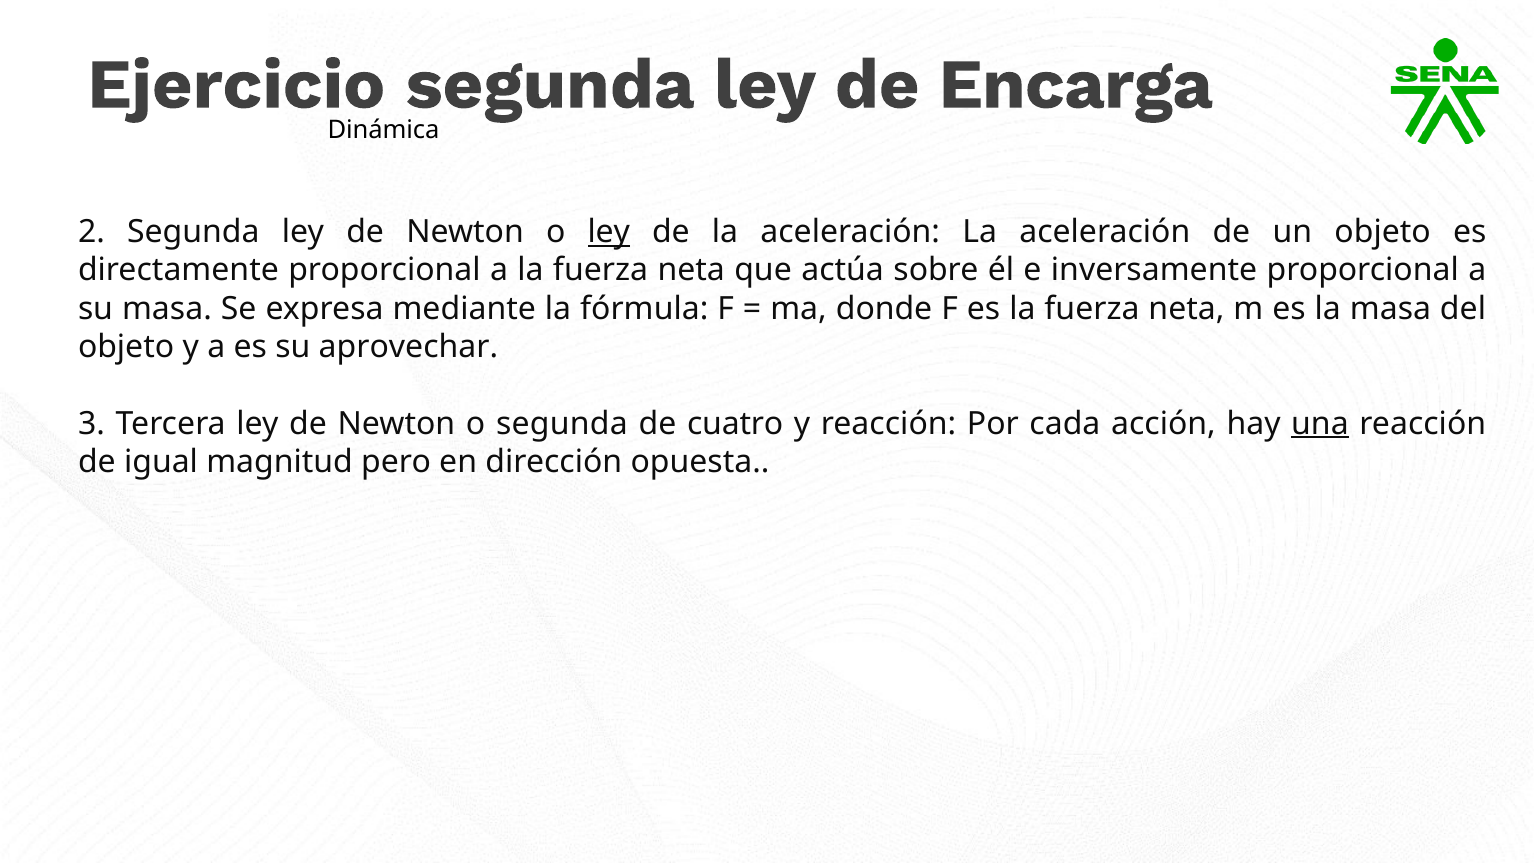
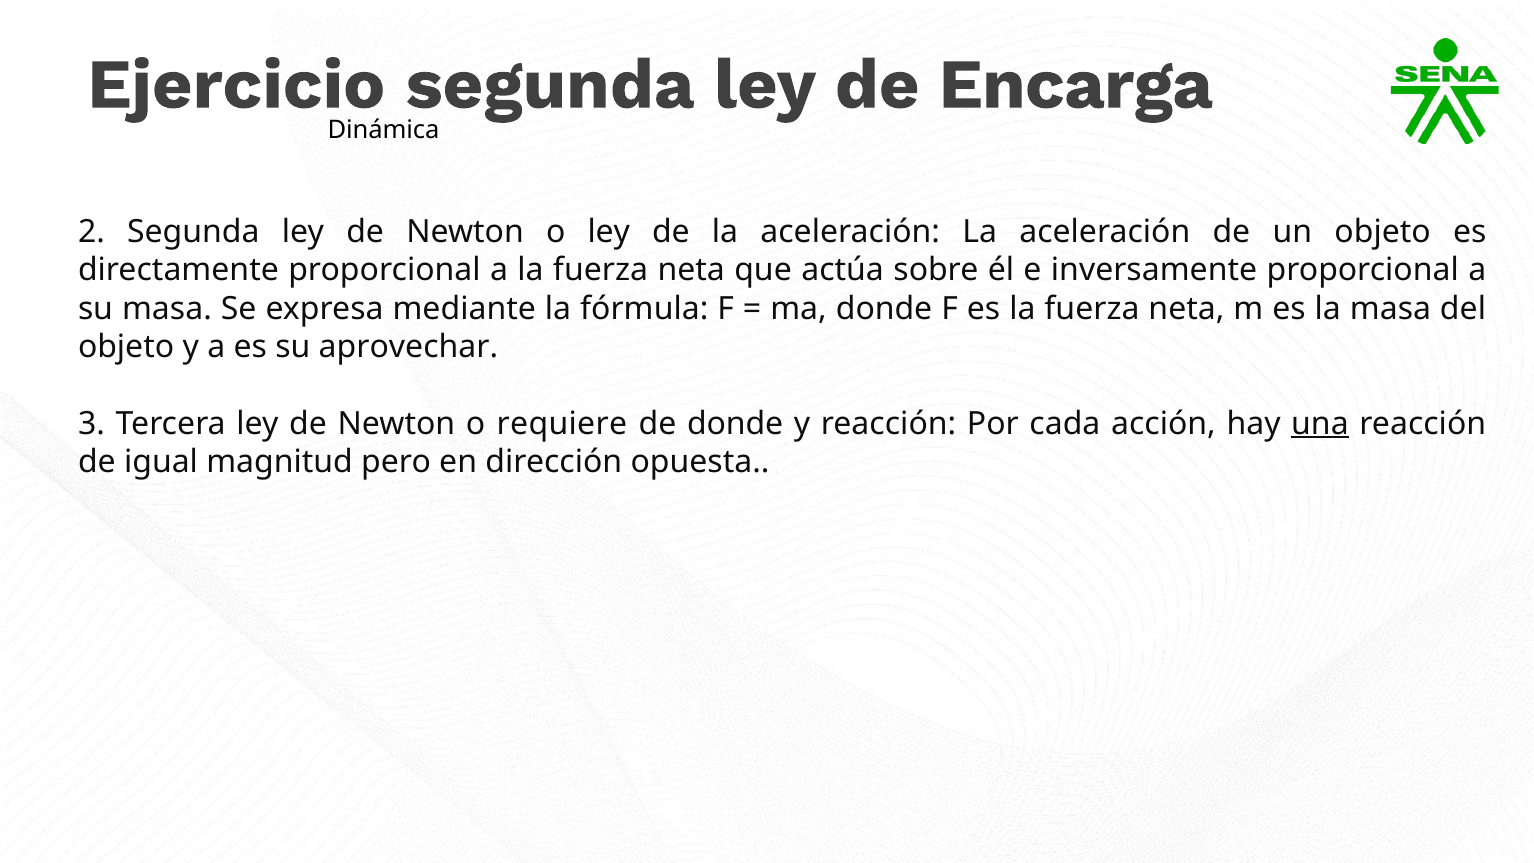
ley underline: present -> none (609, 232)
o segunda: segunda -> requiere (562, 424)
de cuatro: cuatro -> donde (735, 424)
